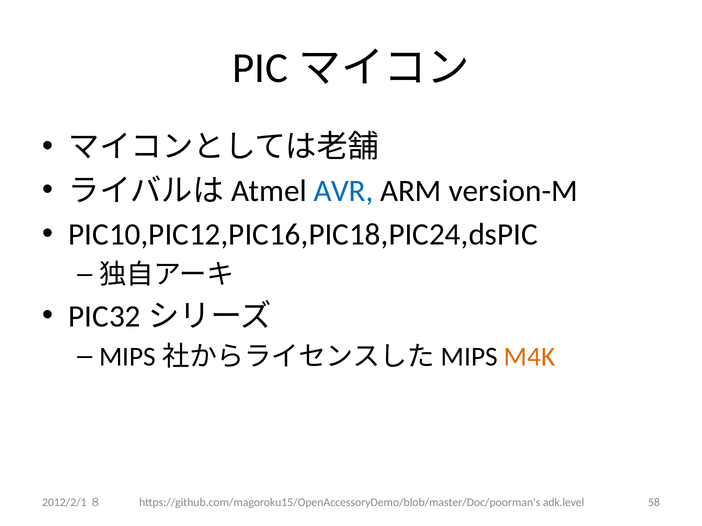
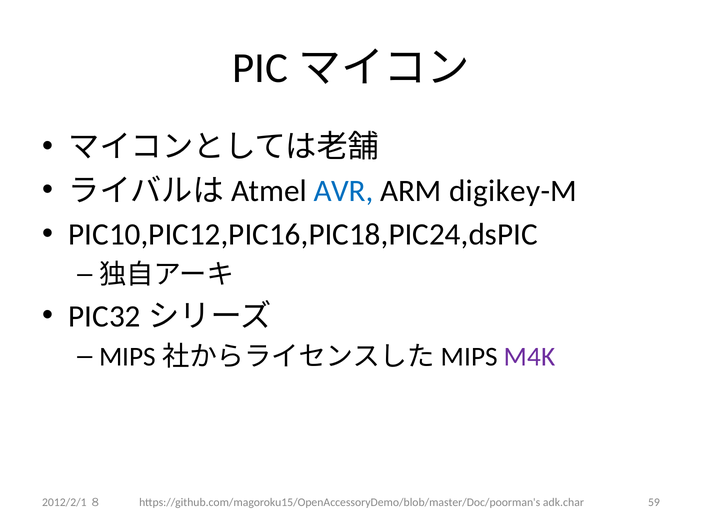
version-M: version-M -> digikey-M (513, 191)
M4K colour: orange -> purple (530, 357)
adk.level: adk.level -> adk.char (563, 503)
58: 58 -> 59 (654, 503)
